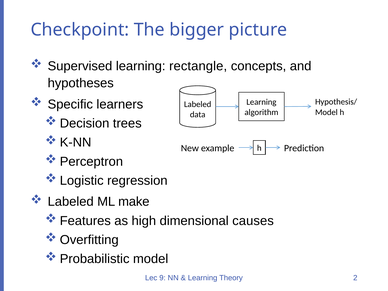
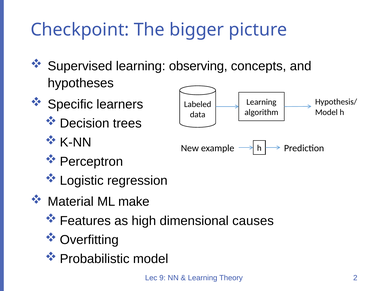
rectangle: rectangle -> observing (198, 66)
Labeled: Labeled -> Material (71, 202)
